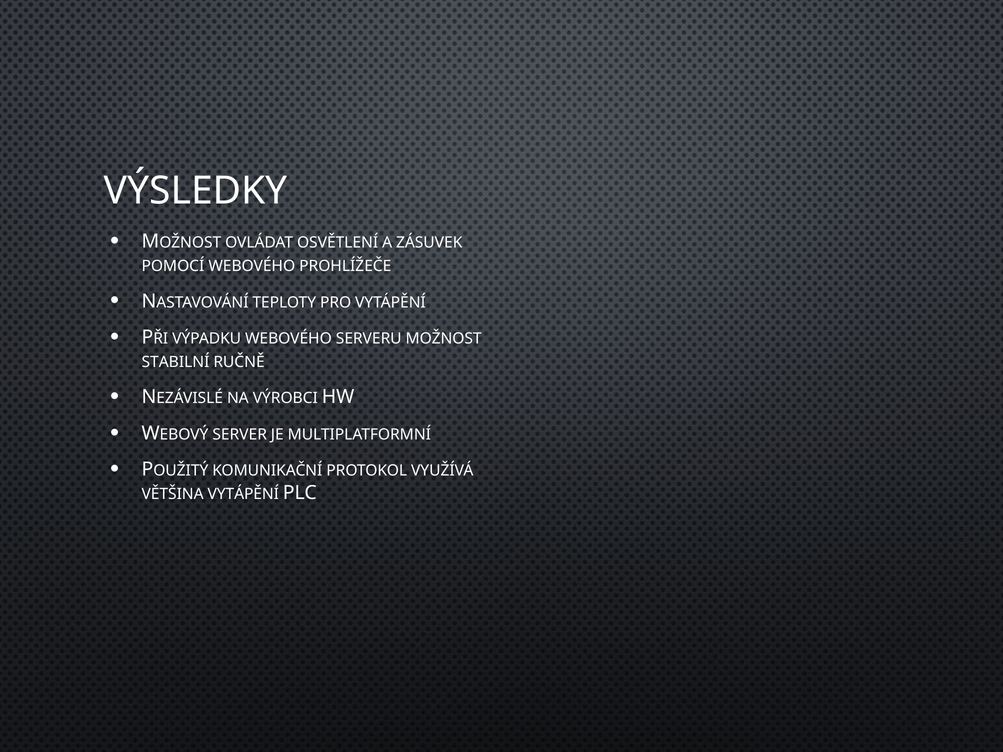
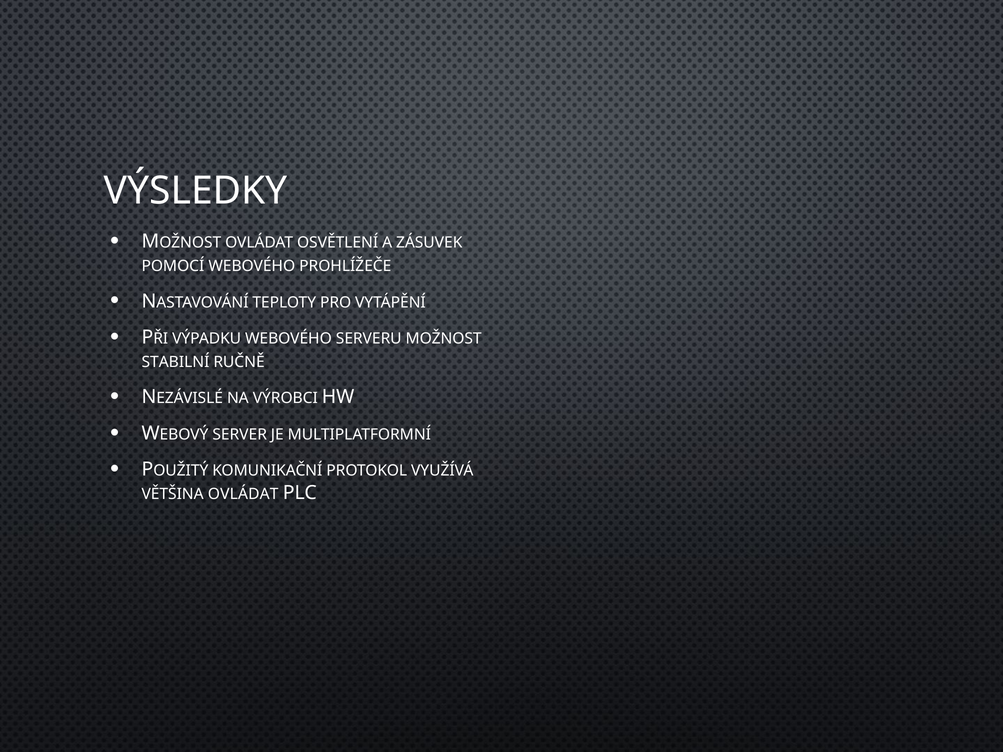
VĚTŠINA VYTÁPĚNÍ: VYTÁPĚNÍ -> OVLÁDAT (243, 494)
